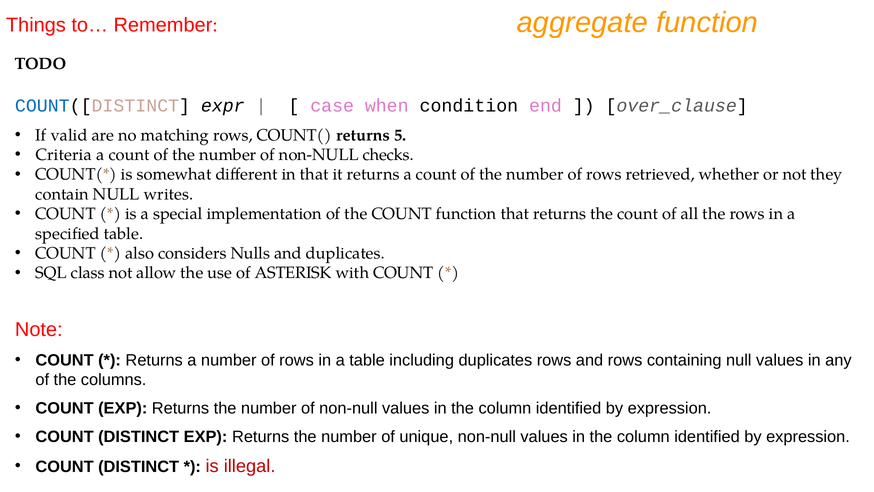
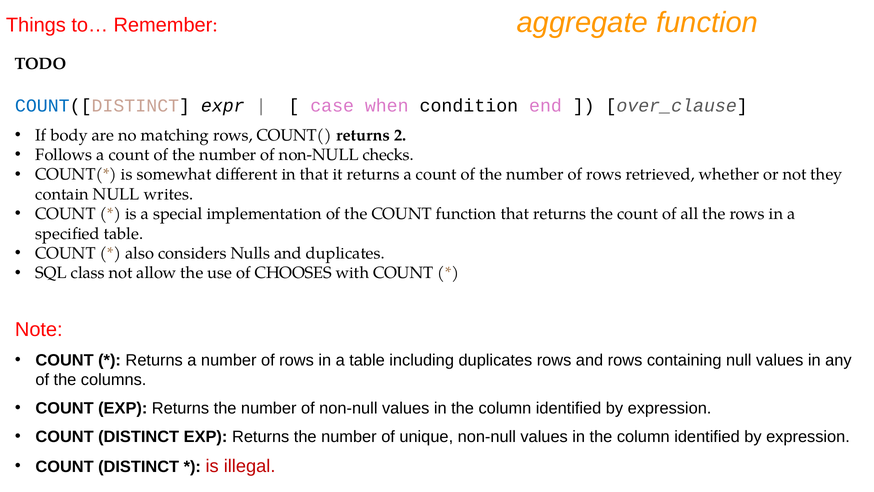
valid: valid -> body (69, 135)
5: 5 -> 2 (400, 135)
Criteria: Criteria -> Follows (64, 155)
ASTERISK: ASTERISK -> CHOOSES (293, 273)
